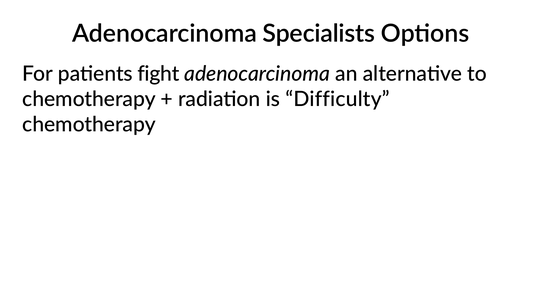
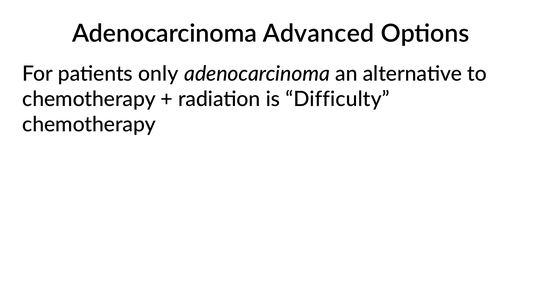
Specialists: Specialists -> Advanced (318, 34)
fight: fight -> only (158, 74)
